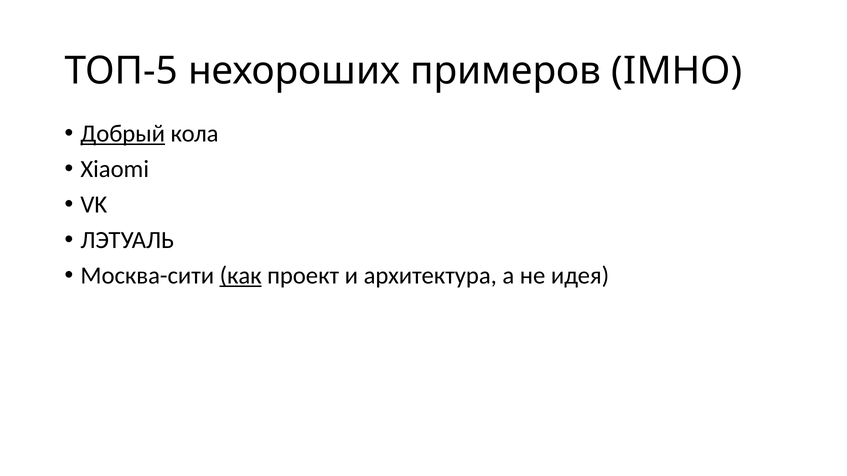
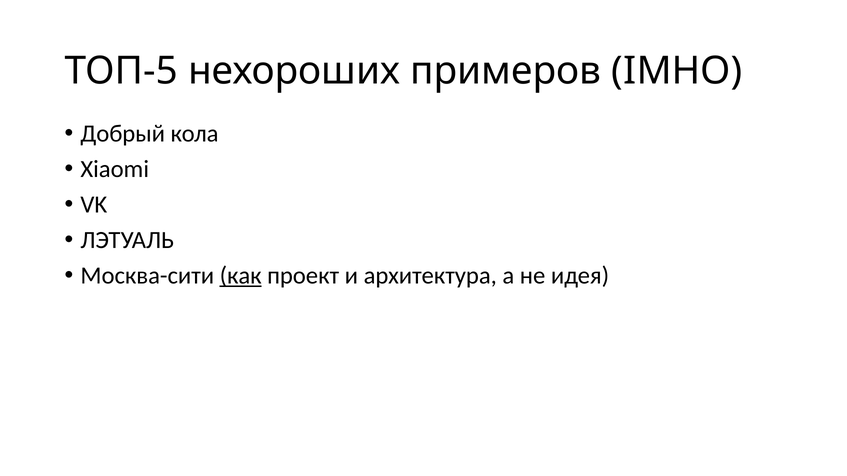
Добрый underline: present -> none (123, 134)
